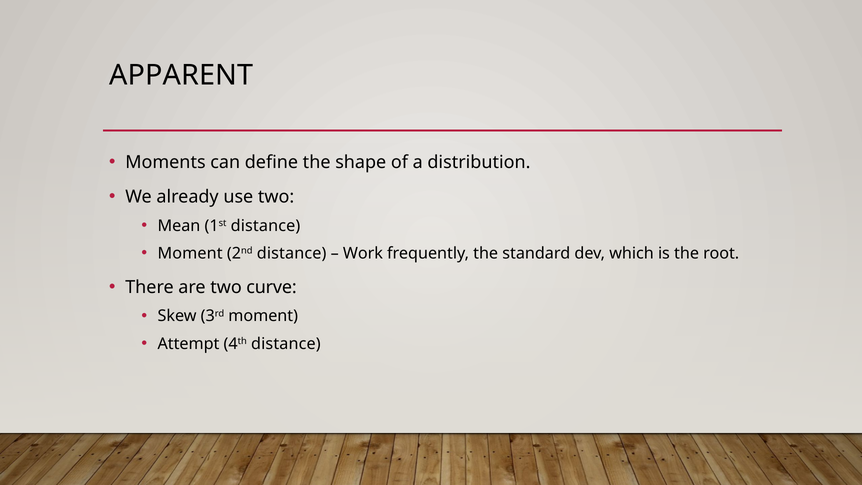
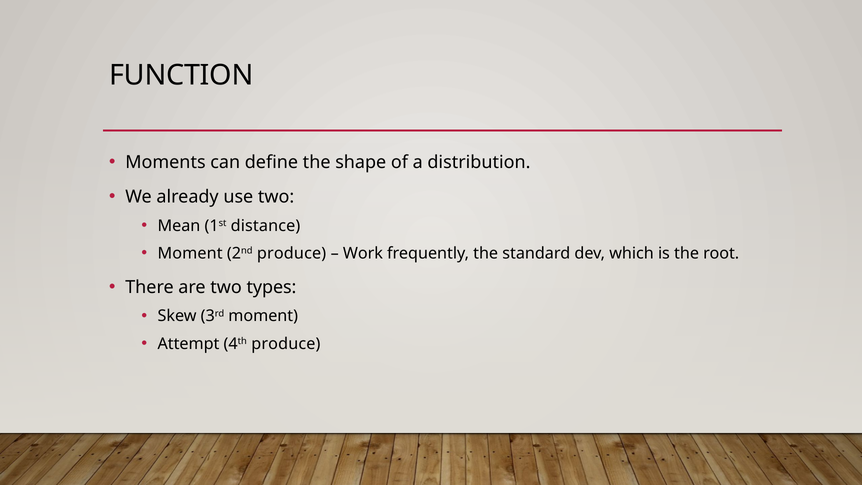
APPARENT: APPARENT -> FUNCTION (181, 75)
2nd distance: distance -> produce (292, 253)
curve: curve -> types (271, 287)
4th distance: distance -> produce (286, 344)
